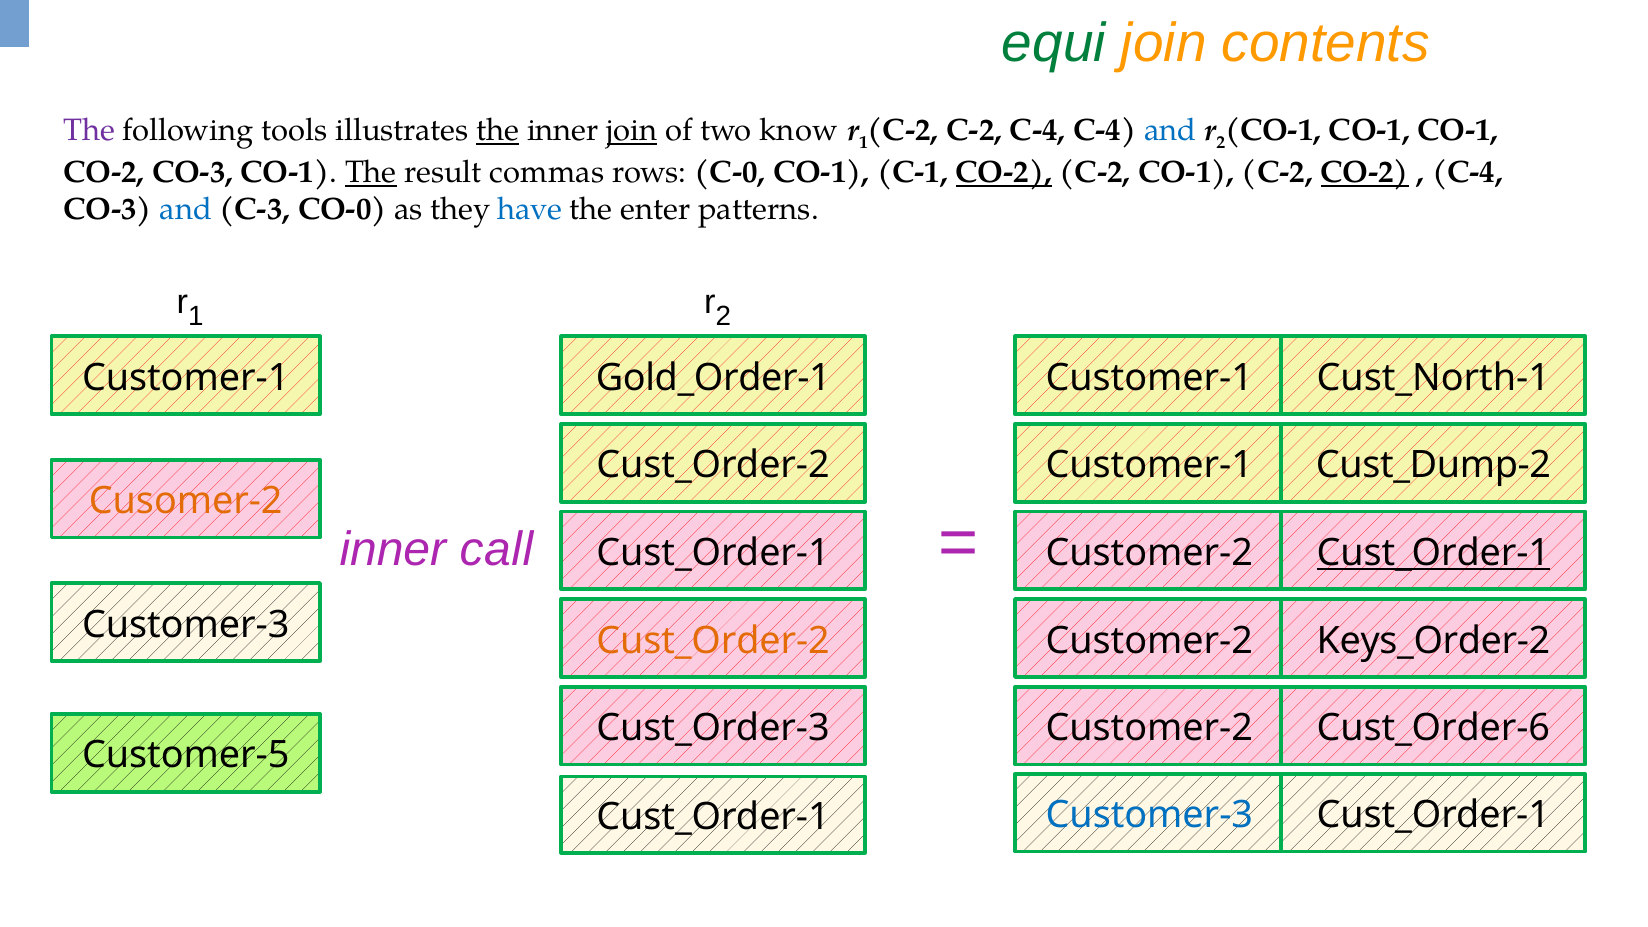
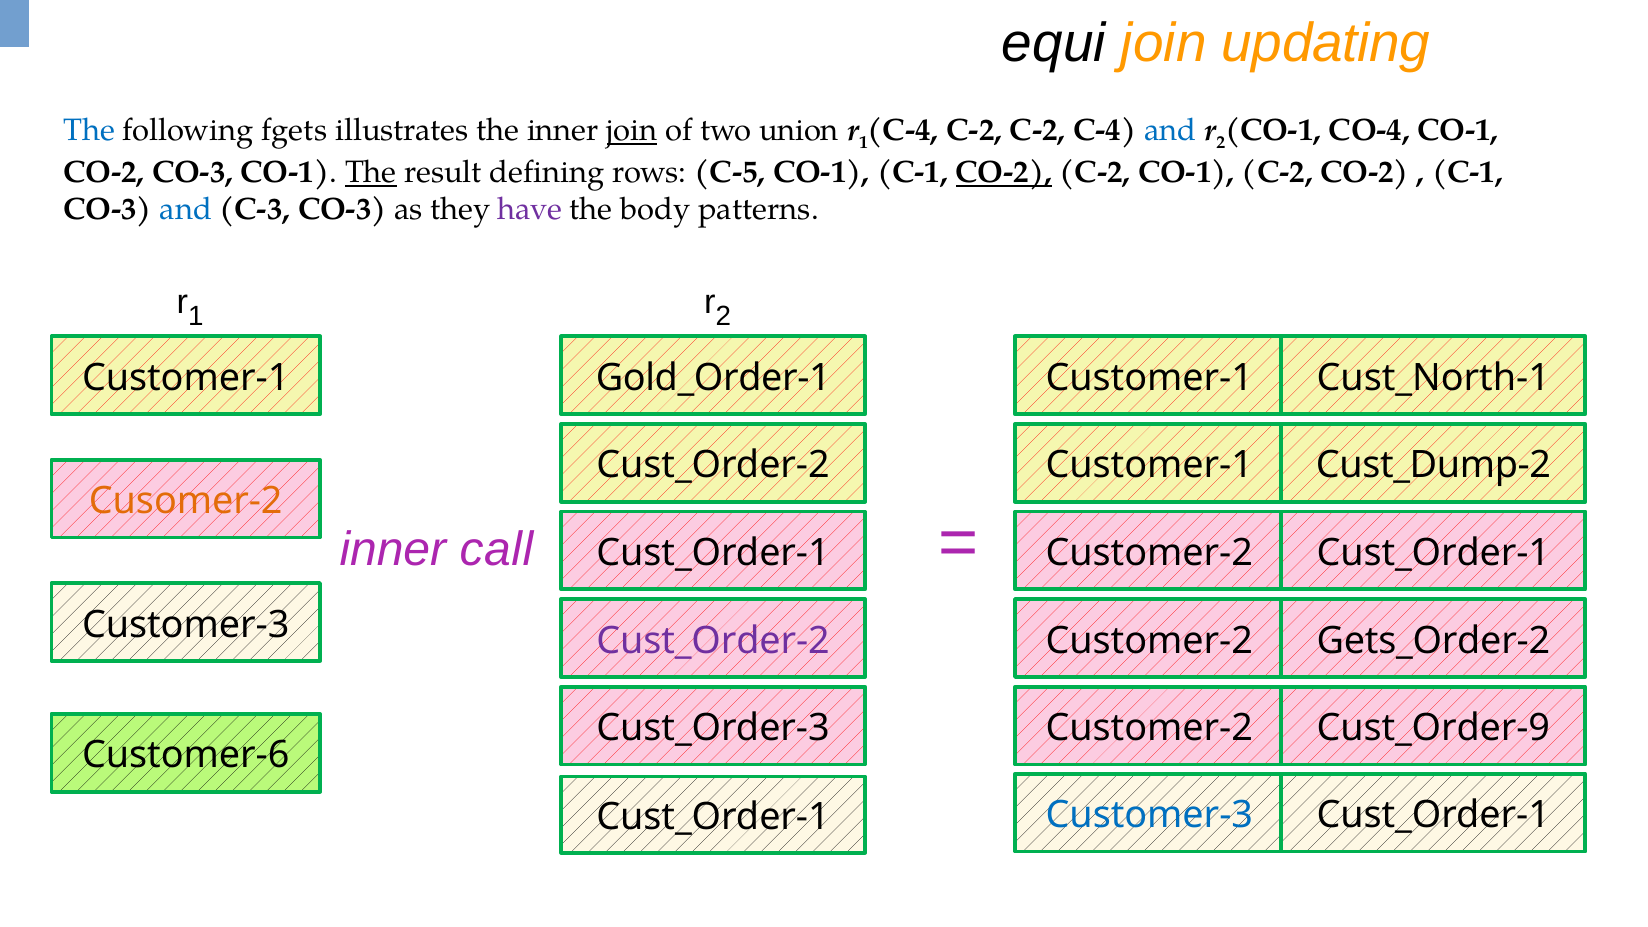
equi colour: green -> black (1054, 43)
contents: contents -> updating (1326, 43)
The colour: purple -> blue (89, 130)
tools: tools -> fgets (294, 130)
the underline: present -> none (498, 130)
know: know -> union (799, 130)
C-2: C-2 -> C-4 (903, 130)
C-2 C-4: C-4 -> C-2 (1038, 130)
CO-1: CO-1 -> CO-4 (1369, 130)
commas: commas -> defining (547, 173)
C-0: C-0 -> C-5 (730, 173)
CO-2 underline: present -> none (1365, 173)
C-4: C-4 -> C-1 (1468, 173)
C-3 CO-0: CO-0 -> CO-3 (342, 210)
have colour: blue -> purple (530, 210)
enter: enter -> body (655, 210)
Cust_Order-1 underline: present -> none (1433, 553)
Cust_Order-2 colour: orange -> purple (713, 641)
Keys_Order-2: Keys_Order-2 -> Gets_Order-2 (1433, 641)
Cust_Order-6: Cust_Order-6 -> Cust_Order-9 (1433, 728)
Customer-5: Customer-5 -> Customer-6 (186, 755)
